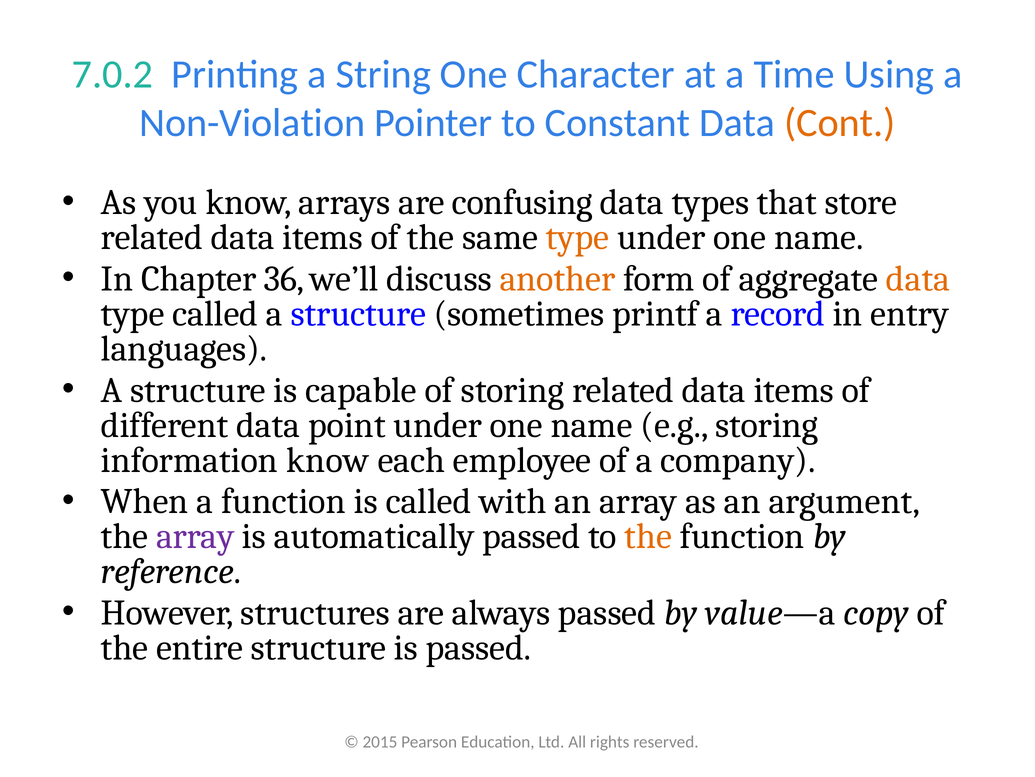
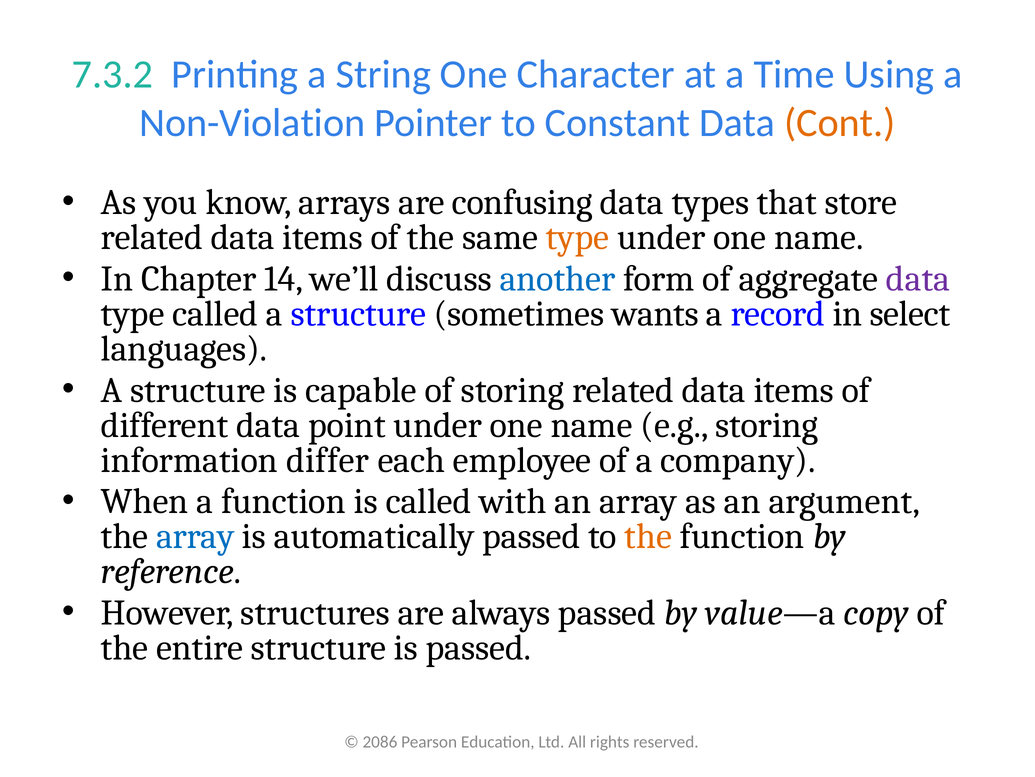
7.0.2: 7.0.2 -> 7.3.2 (112, 74)
36: 36 -> 14 (284, 279)
another colour: orange -> blue (557, 279)
data colour: orange -> purple (918, 279)
printf: printf -> wants (655, 314)
entry: entry -> select (910, 314)
information know: know -> differ (328, 460)
array colour: purple -> blue (195, 536)
2015: 2015 -> 2086 (380, 741)
